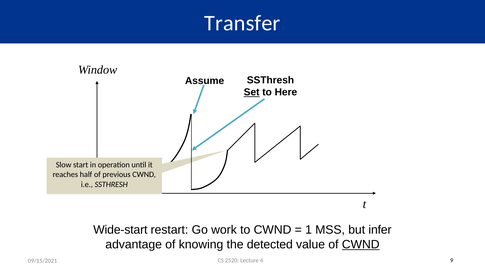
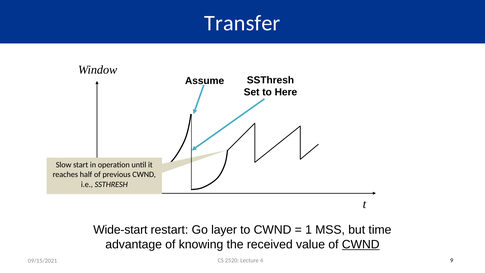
Set underline: present -> none (252, 92)
work: work -> layer (224, 230)
infer: infer -> time (380, 230)
detected: detected -> received (270, 244)
